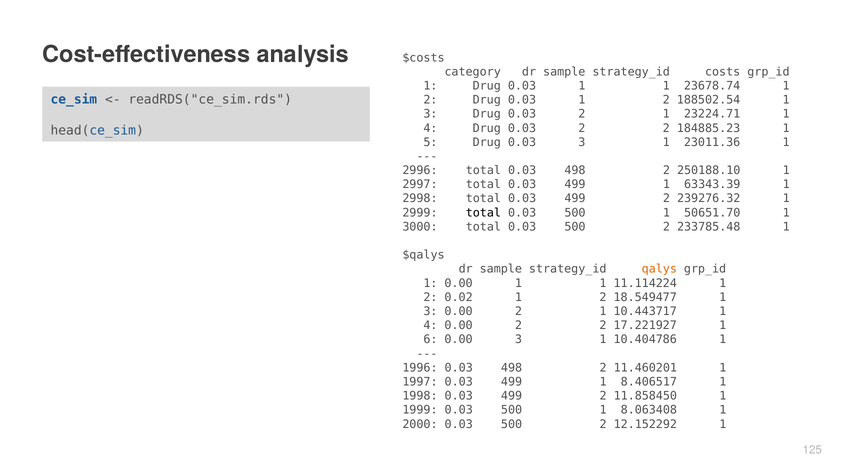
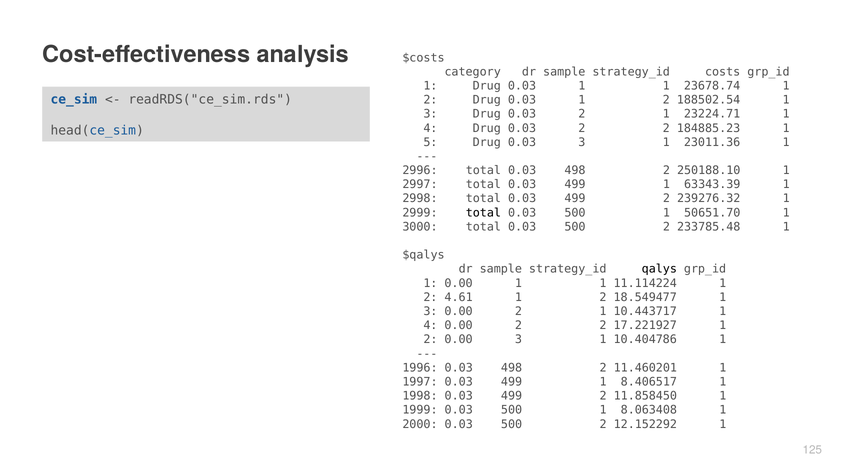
qalys colour: orange -> black (659, 269)
0.02: 0.02 -> 4.61 (459, 297)
6: 6 -> 2 (430, 340)
